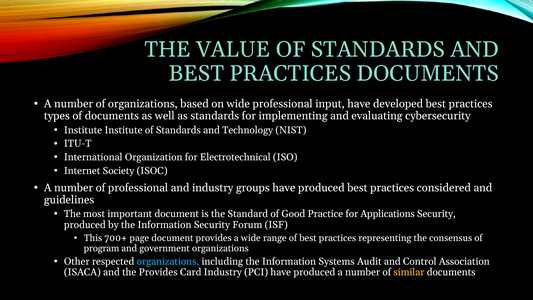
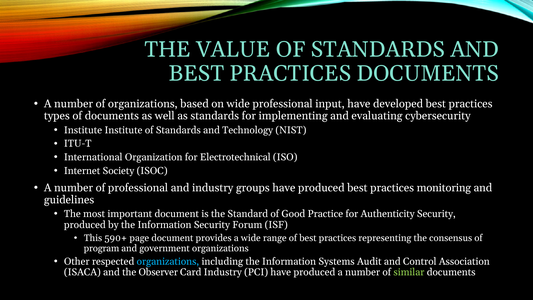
considered: considered -> monitoring (444, 188)
Applications: Applications -> Authenticity (388, 214)
700+: 700+ -> 590+ (116, 238)
the Provides: Provides -> Observer (158, 272)
similar colour: yellow -> light green (409, 272)
